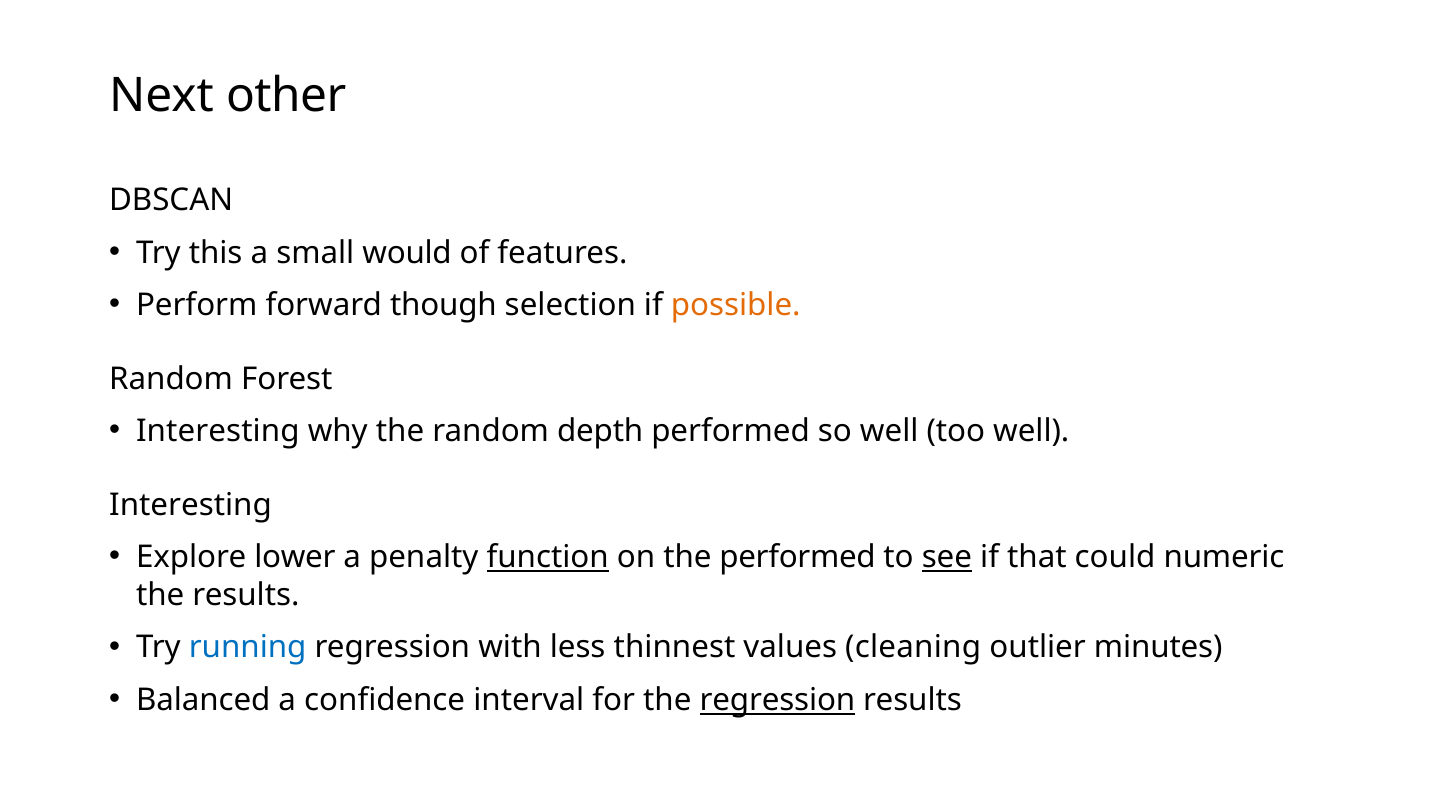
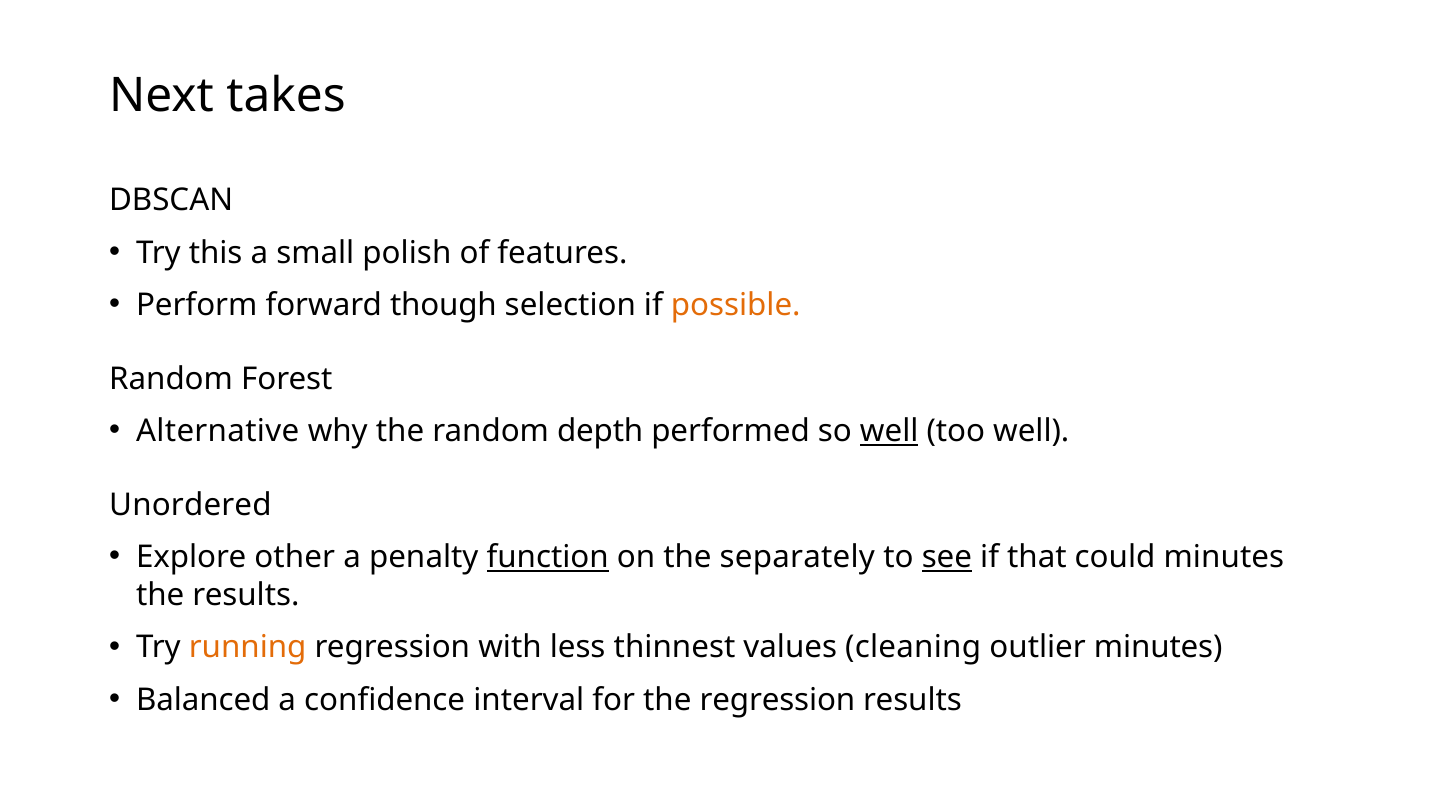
other: other -> takes (286, 96)
would: would -> polish (407, 253)
Interesting: Interesting -> Alternative (218, 431)
well underline: none -> present (889, 431)
Interesting: Interesting -> Unordered (190, 505)
lower: lower -> other (295, 557)
the performed: performed -> separately (797, 557)
could numeric: numeric -> minutes (1224, 557)
running colour: blue -> orange (248, 647)
regression underline: present -> none (777, 700)
